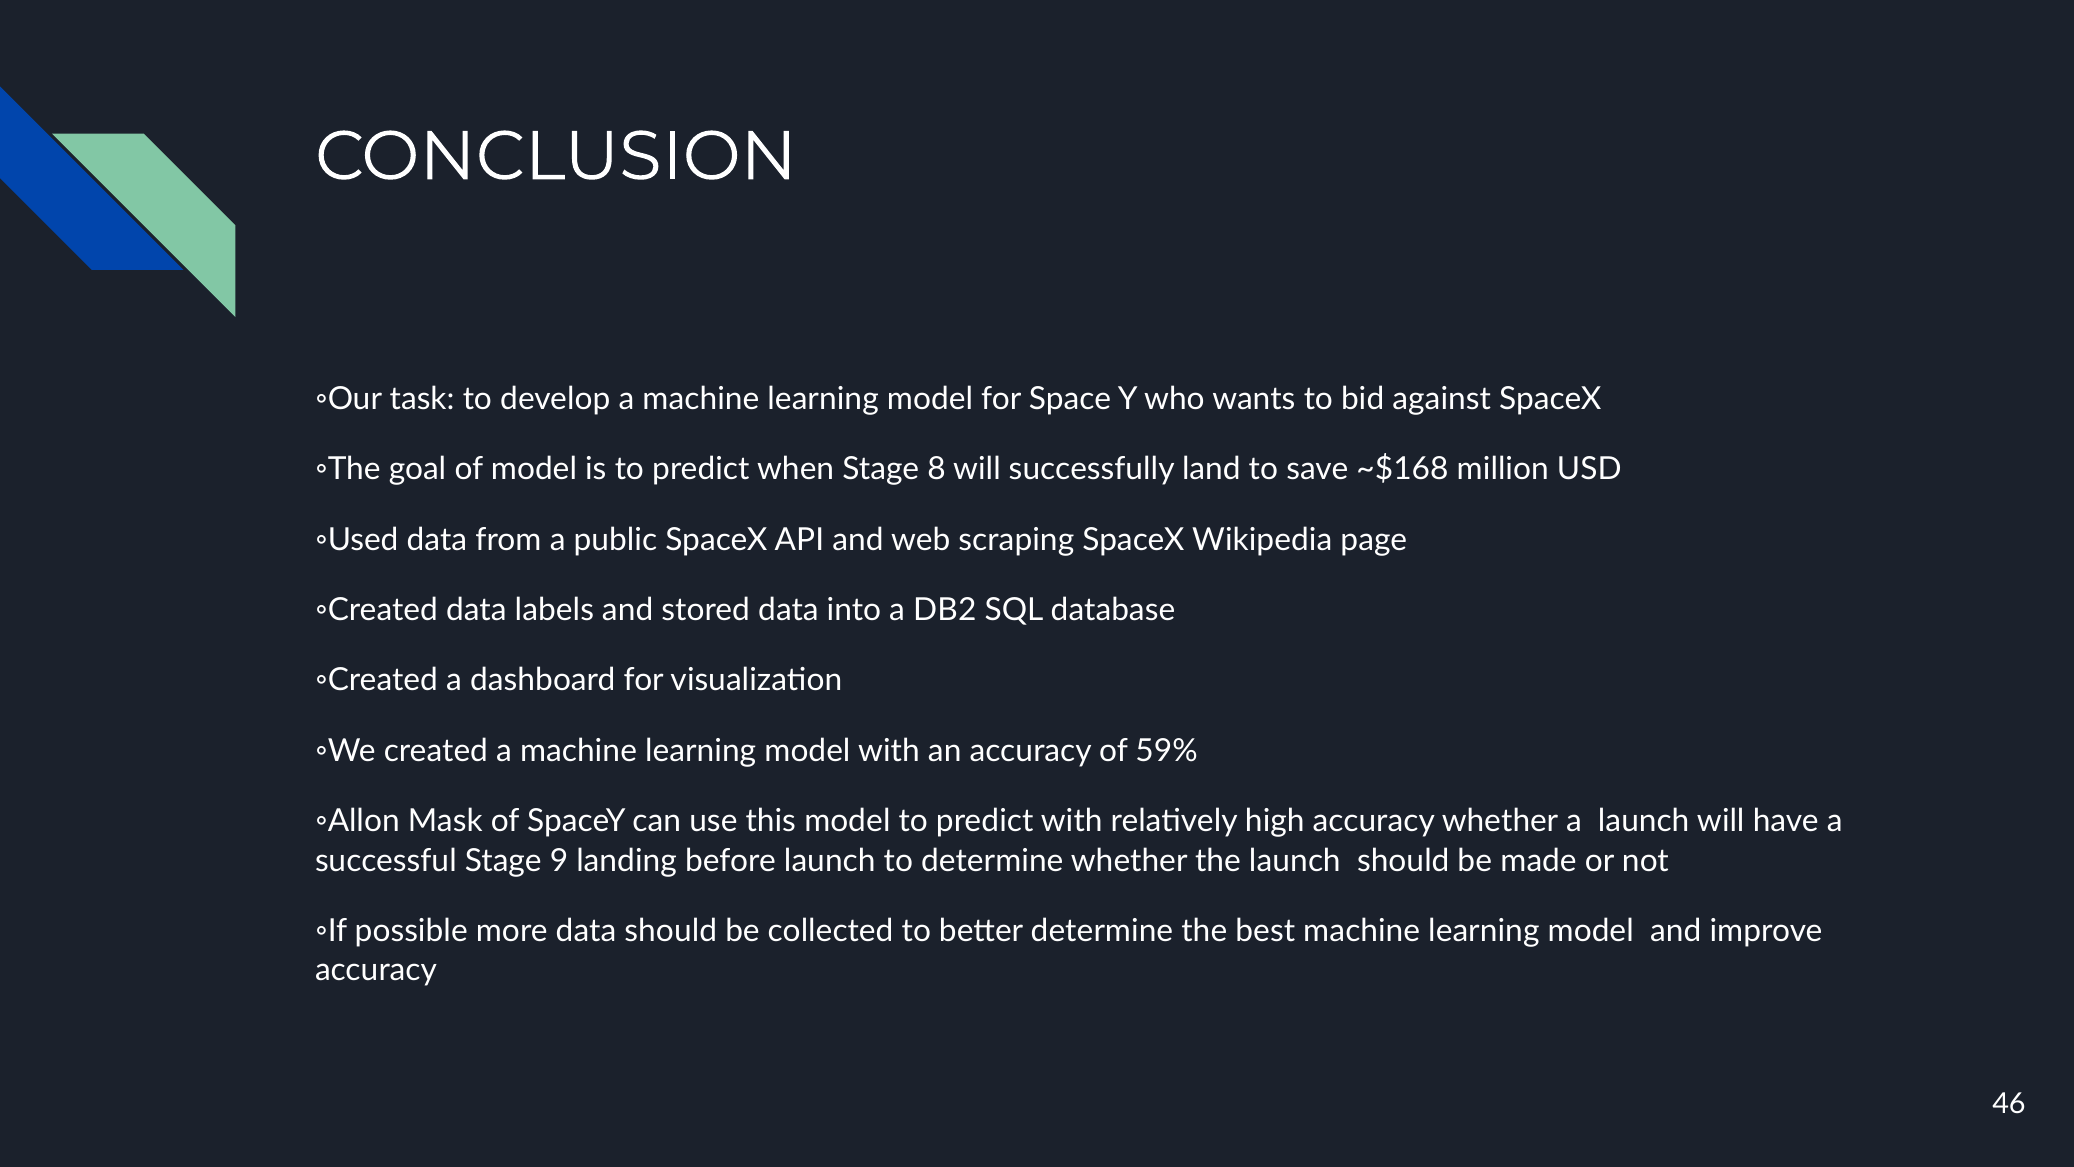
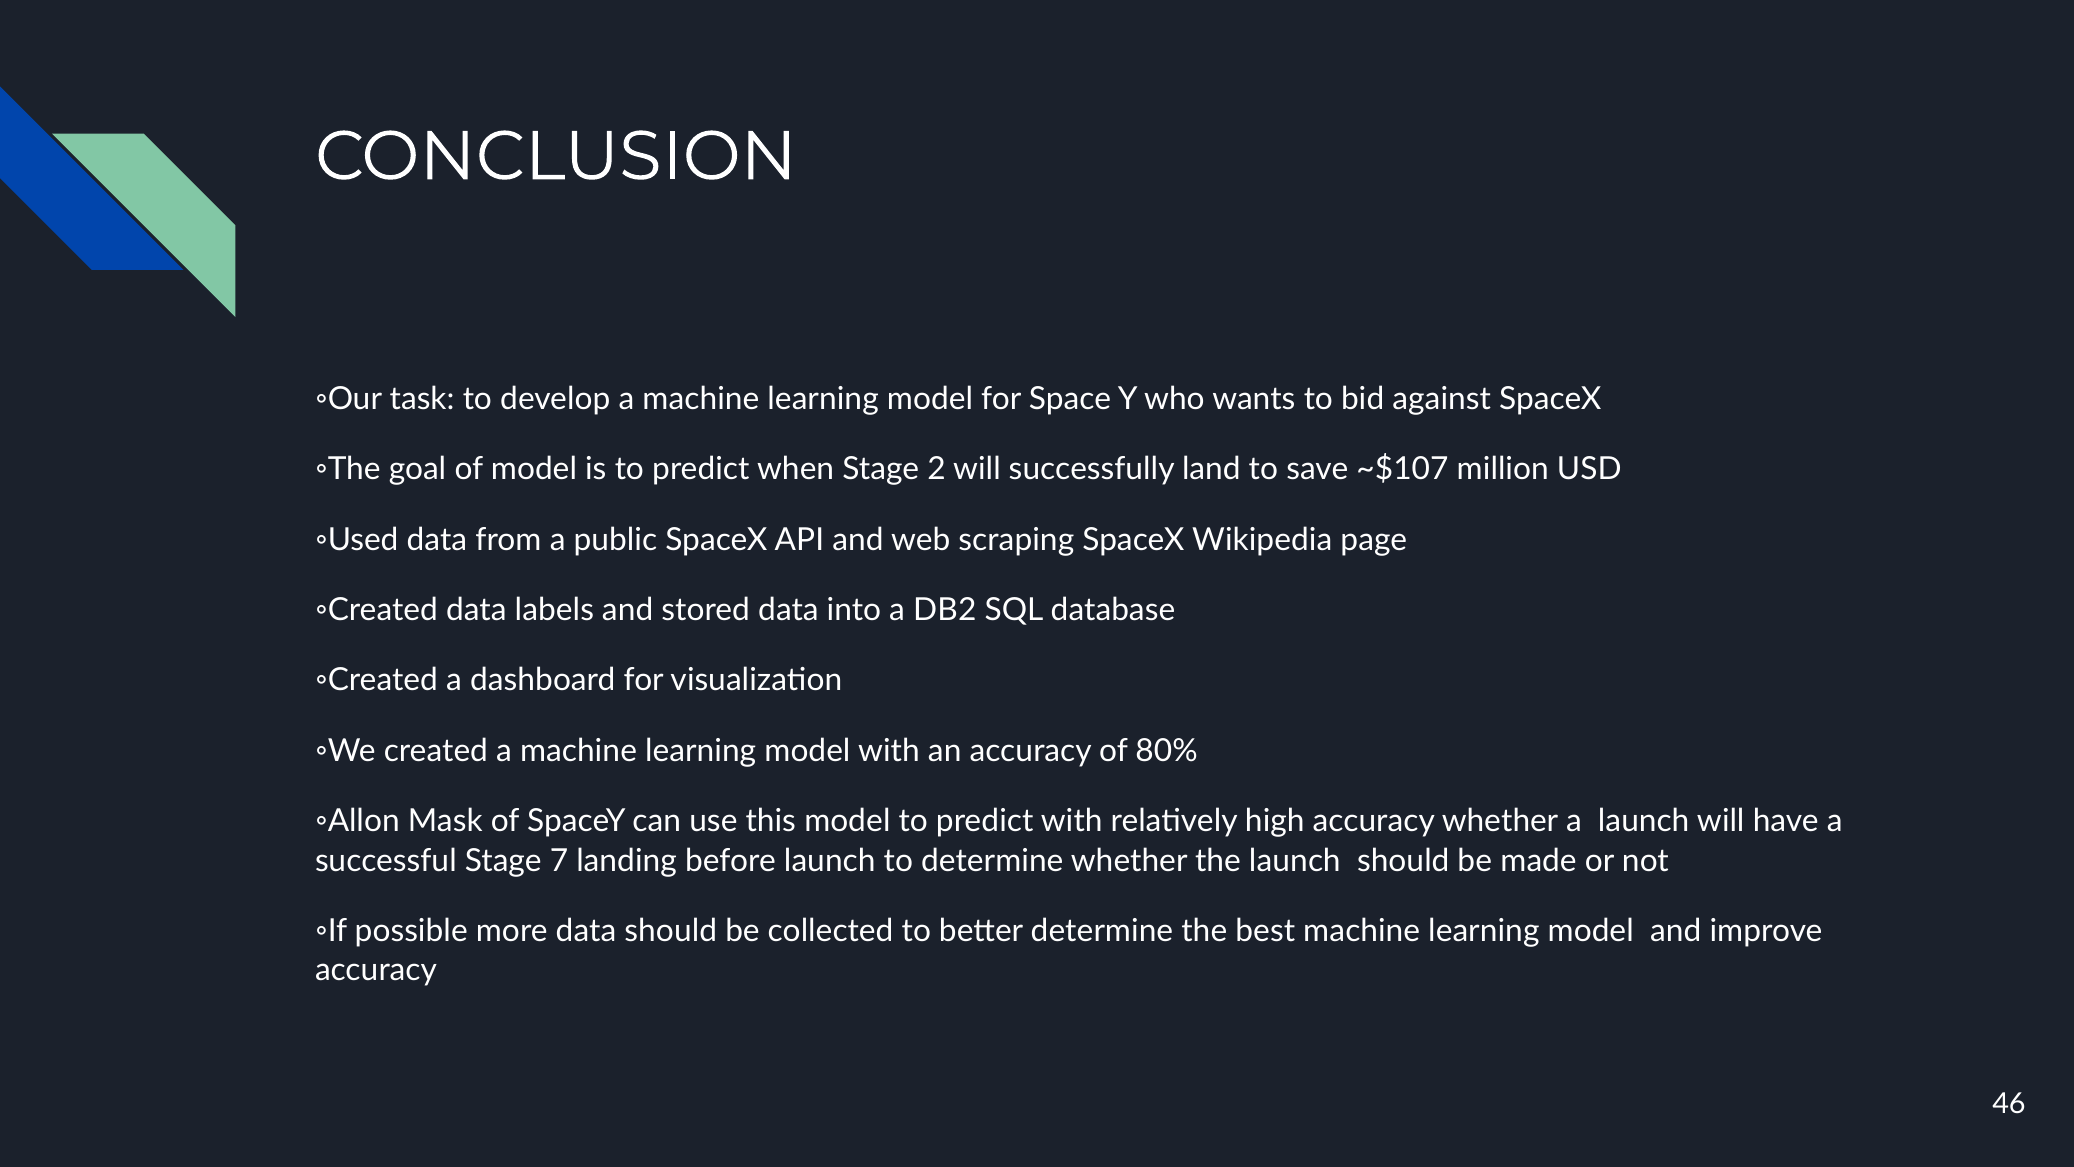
8: 8 -> 2 (936, 469)
~$168: ~$168 -> ~$107 (1402, 469)
59%: 59% -> 80% (1167, 751)
9: 9 -> 7 (559, 860)
